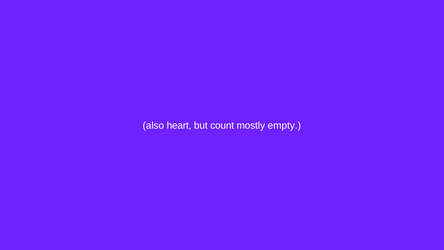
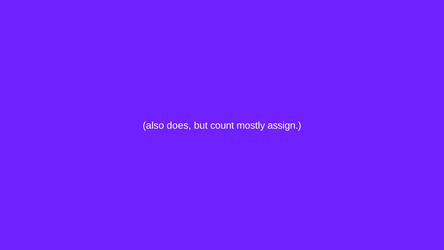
heart: heart -> does (179, 126)
empty: empty -> assign (284, 126)
